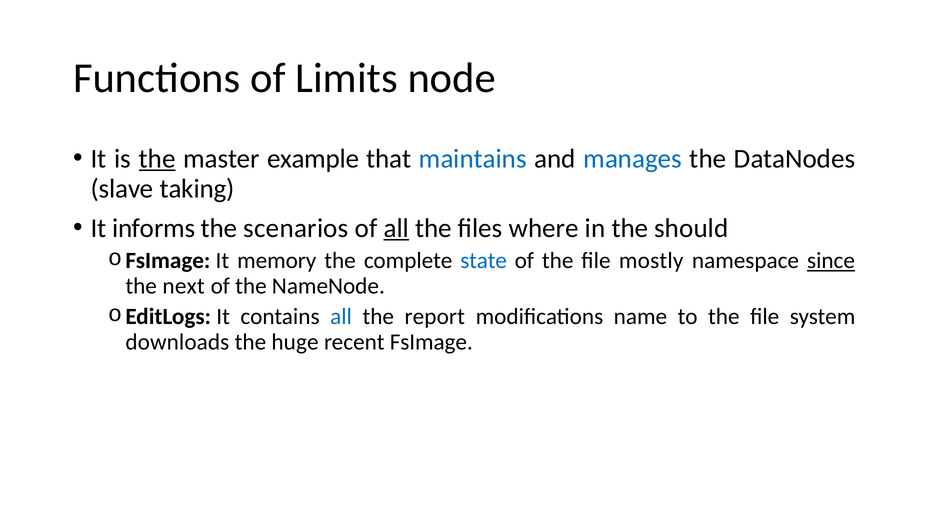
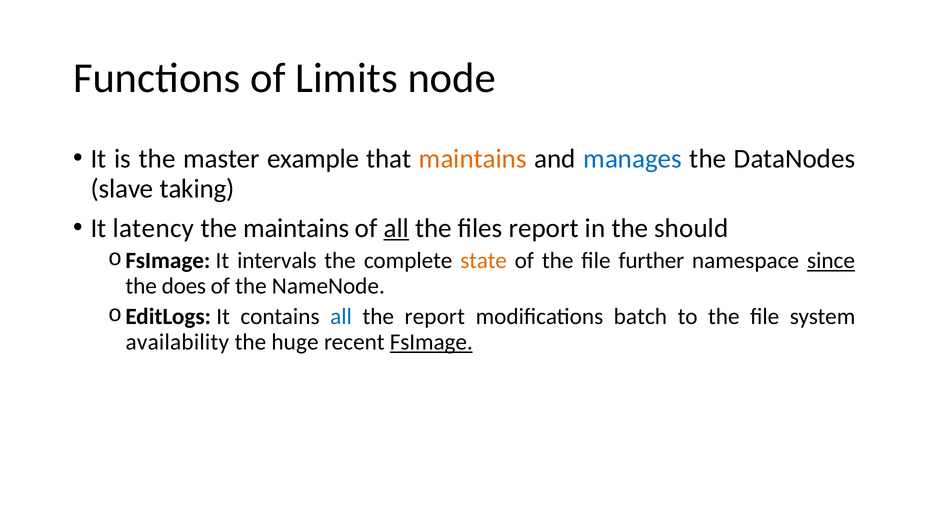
the underline: present -> none (157, 159)
maintains colour: blue -> orange (473, 159)
informs: informs -> latency (153, 228)
the scenarios: scenarios -> maintains (296, 228)
files where: where -> report (544, 228)
memory: memory -> intervals (277, 260)
state colour: blue -> orange (484, 260)
mostly: mostly -> further (651, 260)
next: next -> does (184, 286)
name: name -> batch (640, 316)
downloads: downloads -> availability (177, 342)
FsImage underline: none -> present (431, 342)
